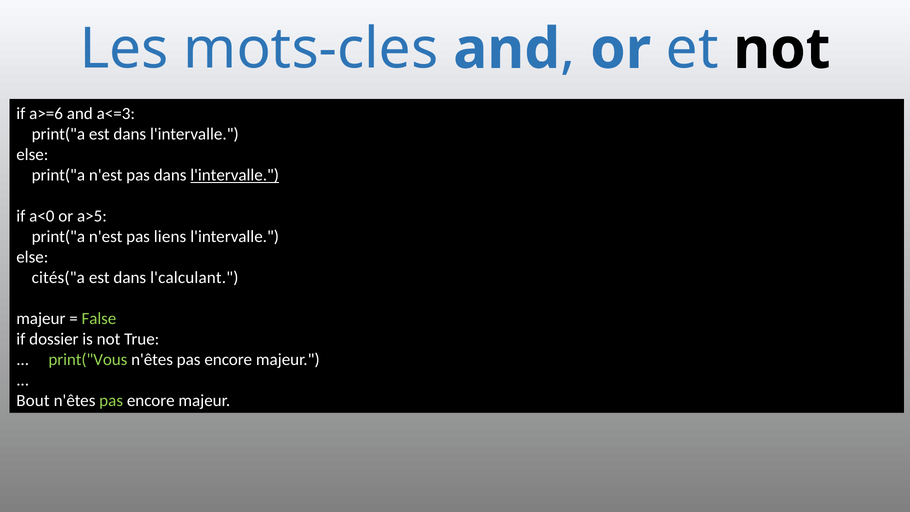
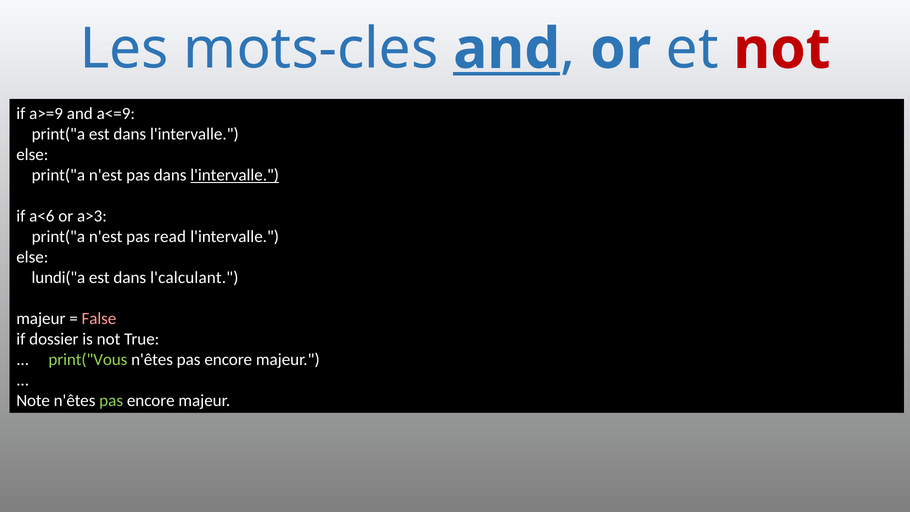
and underline: none -> present (507, 49)
not colour: black -> red (782, 49)
a>=6: a>=6 -> a>=9 (46, 114)
a<=3: a<=3 -> a<=9 (116, 114)
a<0: a<0 -> a<6 (42, 216)
a>5: a>5 -> a>3 (92, 216)
liens: liens -> read (170, 237)
cités("a: cités("a -> lundi("a (58, 277)
False colour: light green -> pink (99, 318)
Bout: Bout -> Note (33, 400)
